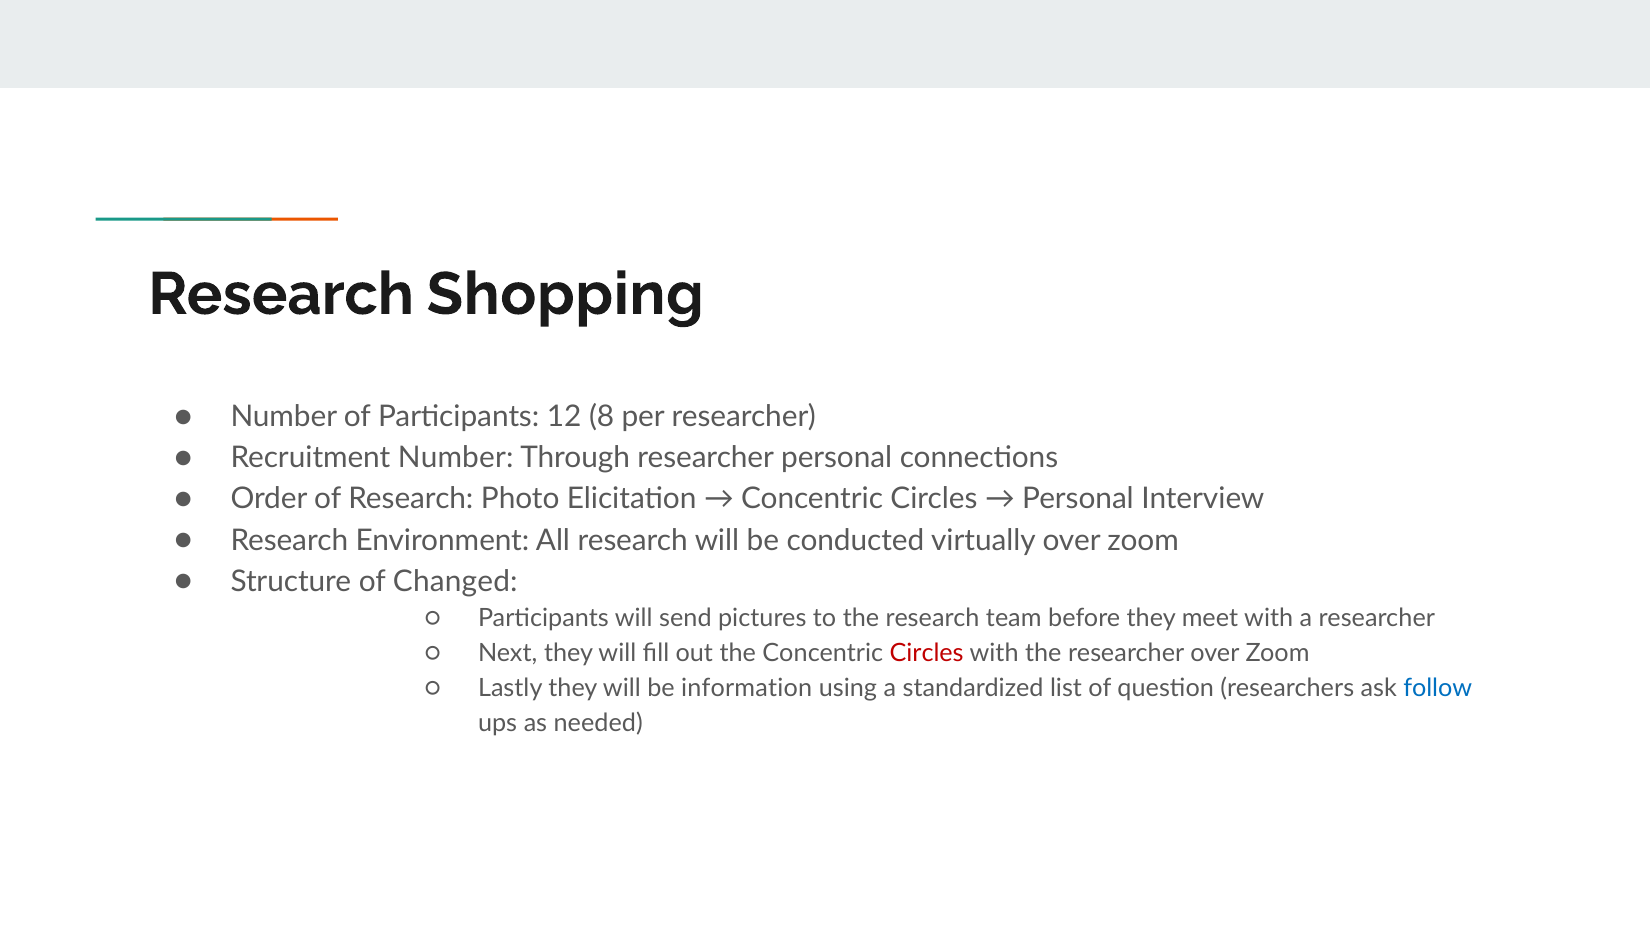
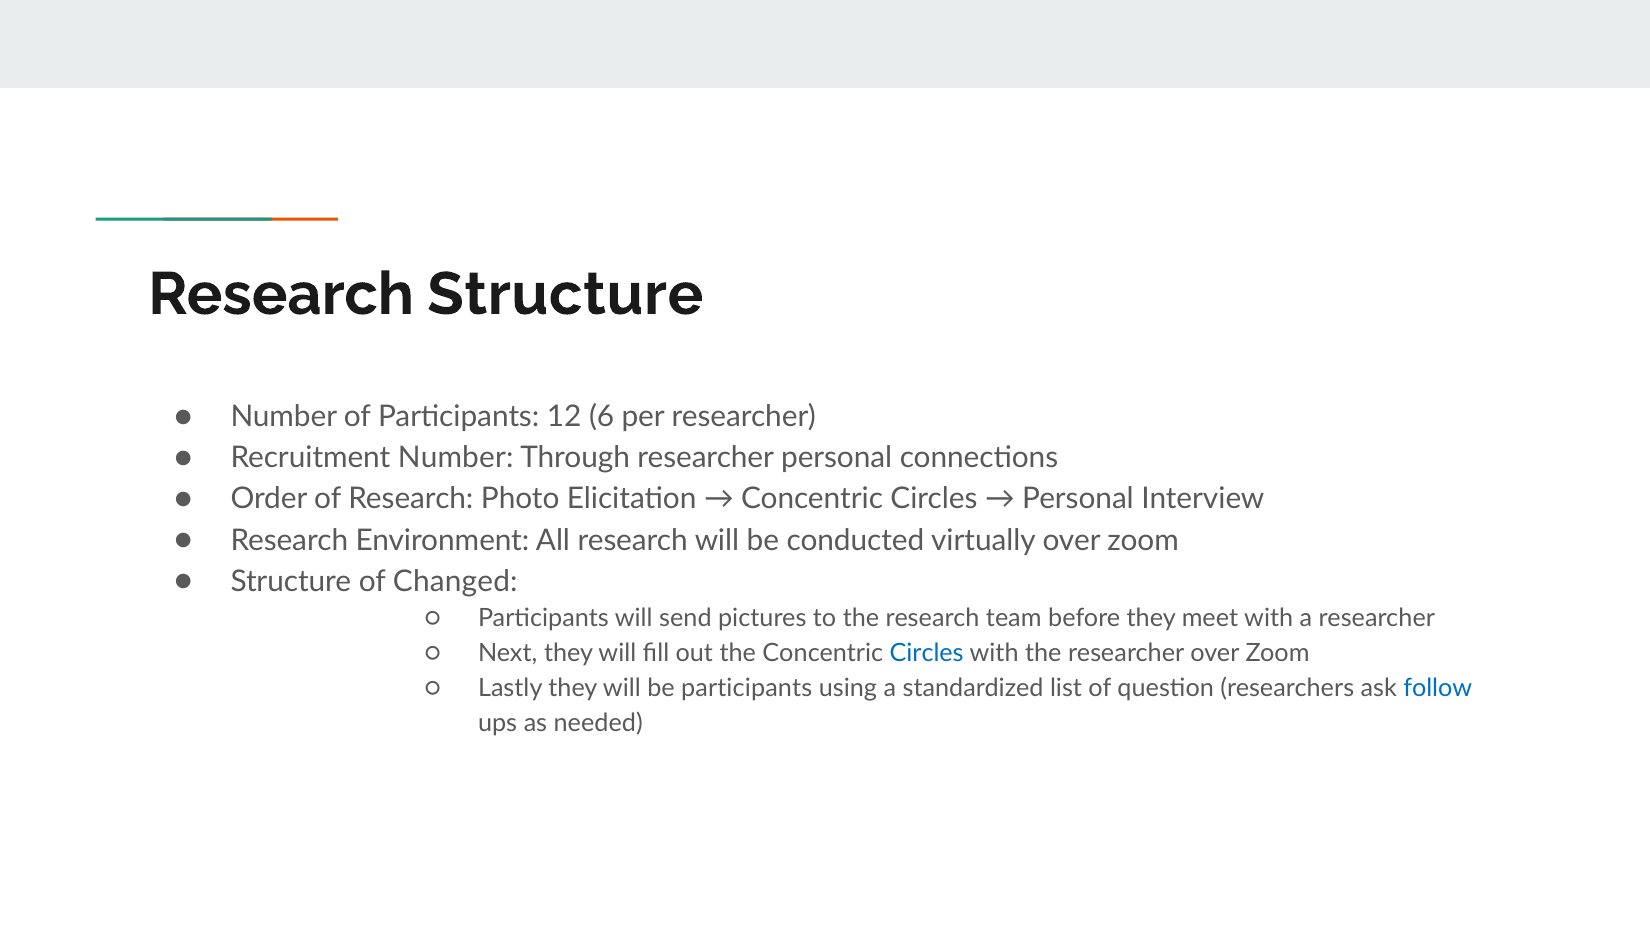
Research Shopping: Shopping -> Structure (565, 294)
8: 8 -> 6 (602, 417)
Circles colour: red -> blue (927, 653)
be information: information -> participants (747, 688)
